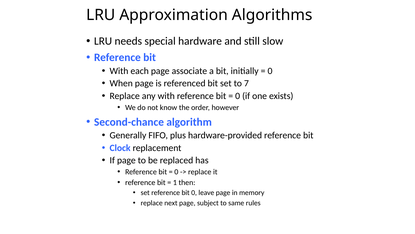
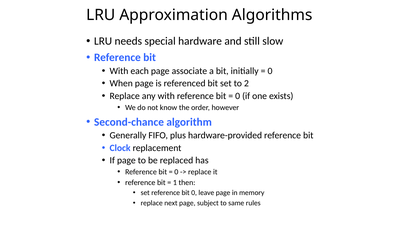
7: 7 -> 2 (246, 83)
